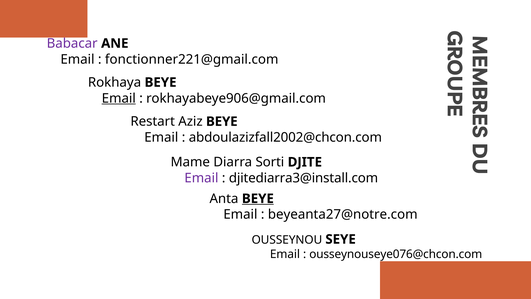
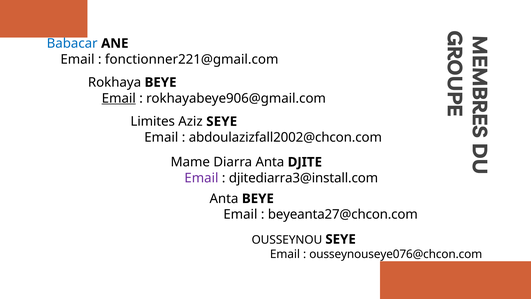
Babacar colour: purple -> blue (72, 43)
Restart: Restart -> Limites (153, 121)
Aziz BEYE: BEYE -> SEYE (222, 121)
Diarra Sorti: Sorti -> Anta (270, 162)
BEYE underline: present -> none (258, 198)
beyeanta27@notre.com: beyeanta27@notre.com -> beyeanta27@chcon.com (343, 214)
